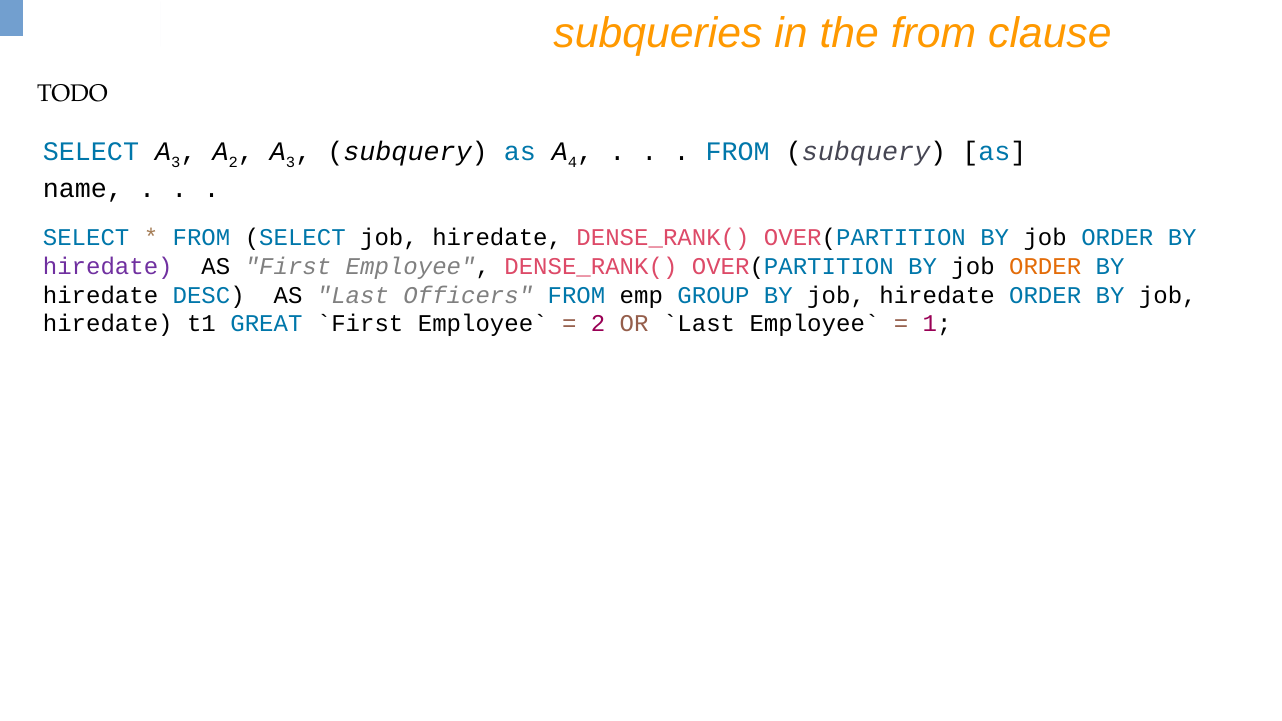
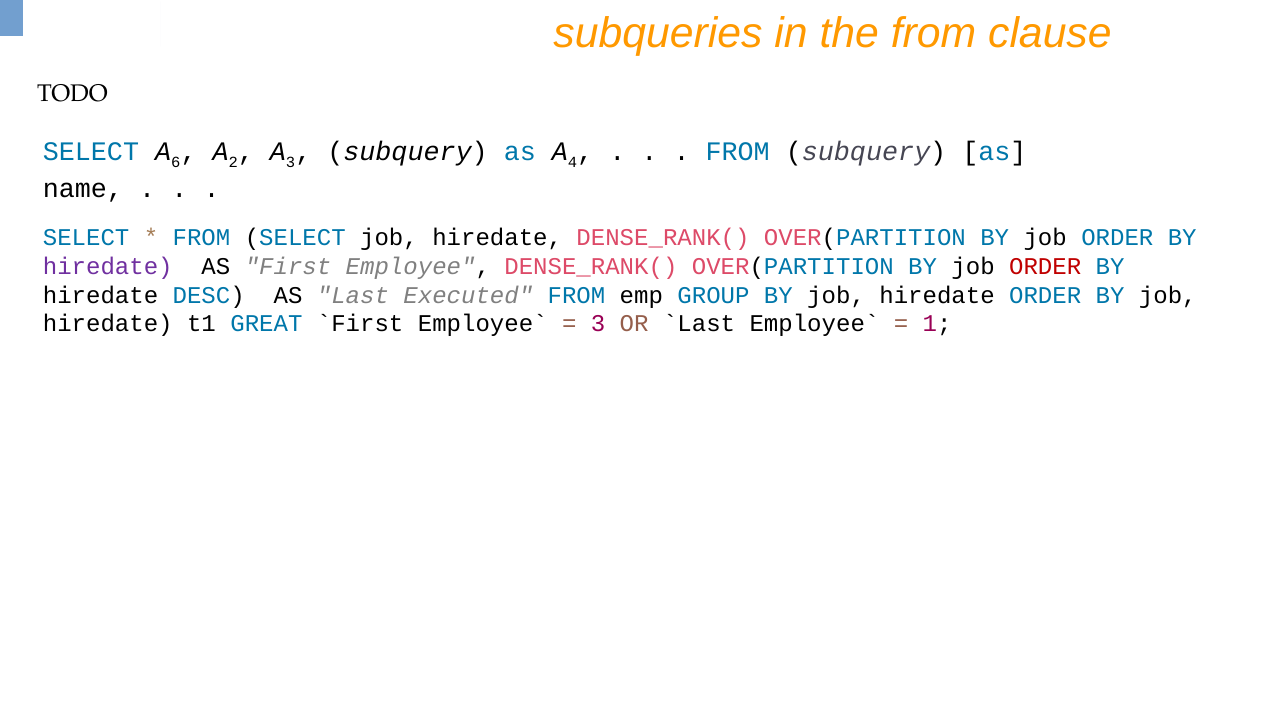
3: 3 -> 6 (176, 162)
ORDER colour: orange -> red (1045, 266)
Officers: Officers -> Executed (468, 295)
2: 2 -> 3 (598, 324)
